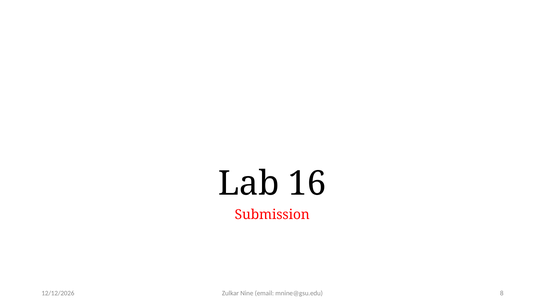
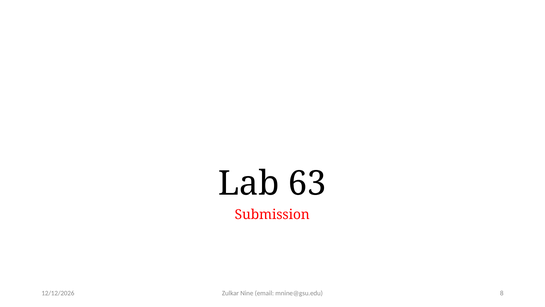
16: 16 -> 63 (307, 183)
